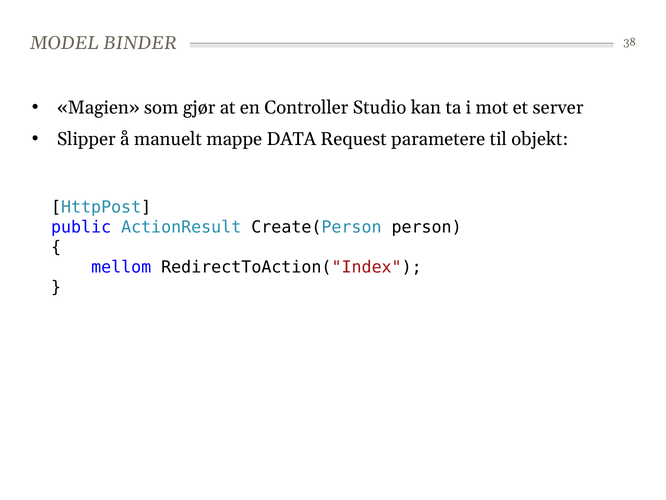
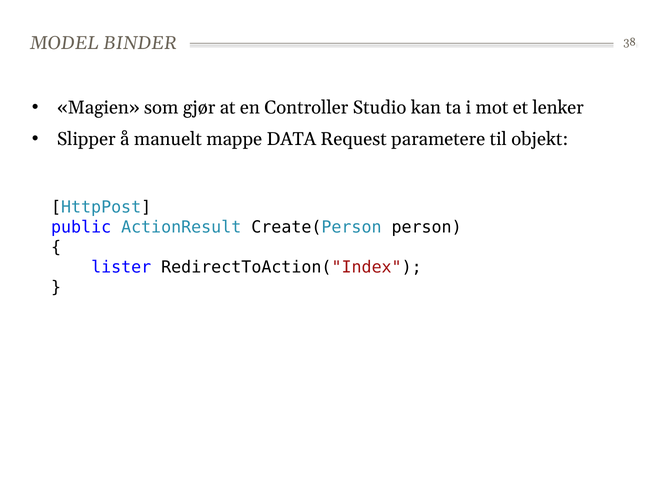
server: server -> lenker (558, 108)
mellom: mellom -> lister (121, 267)
